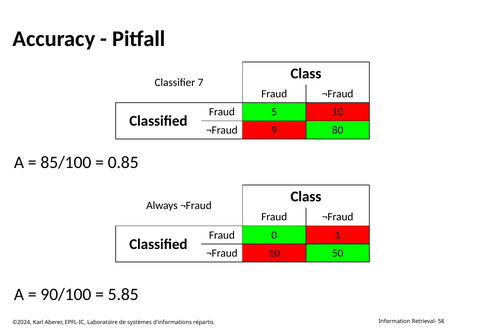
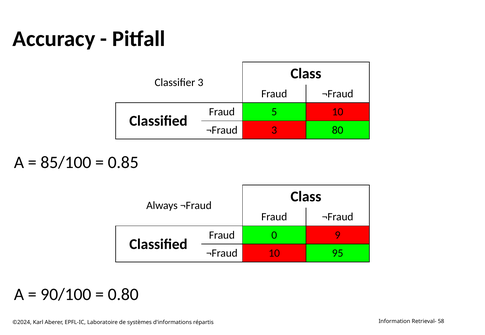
Classifier 7: 7 -> 3 (201, 83)
¬Fraud 9: 9 -> 3 (274, 130)
1: 1 -> 9 (338, 236)
50: 50 -> 95 (338, 254)
5.85: 5.85 -> 0.80 (123, 295)
